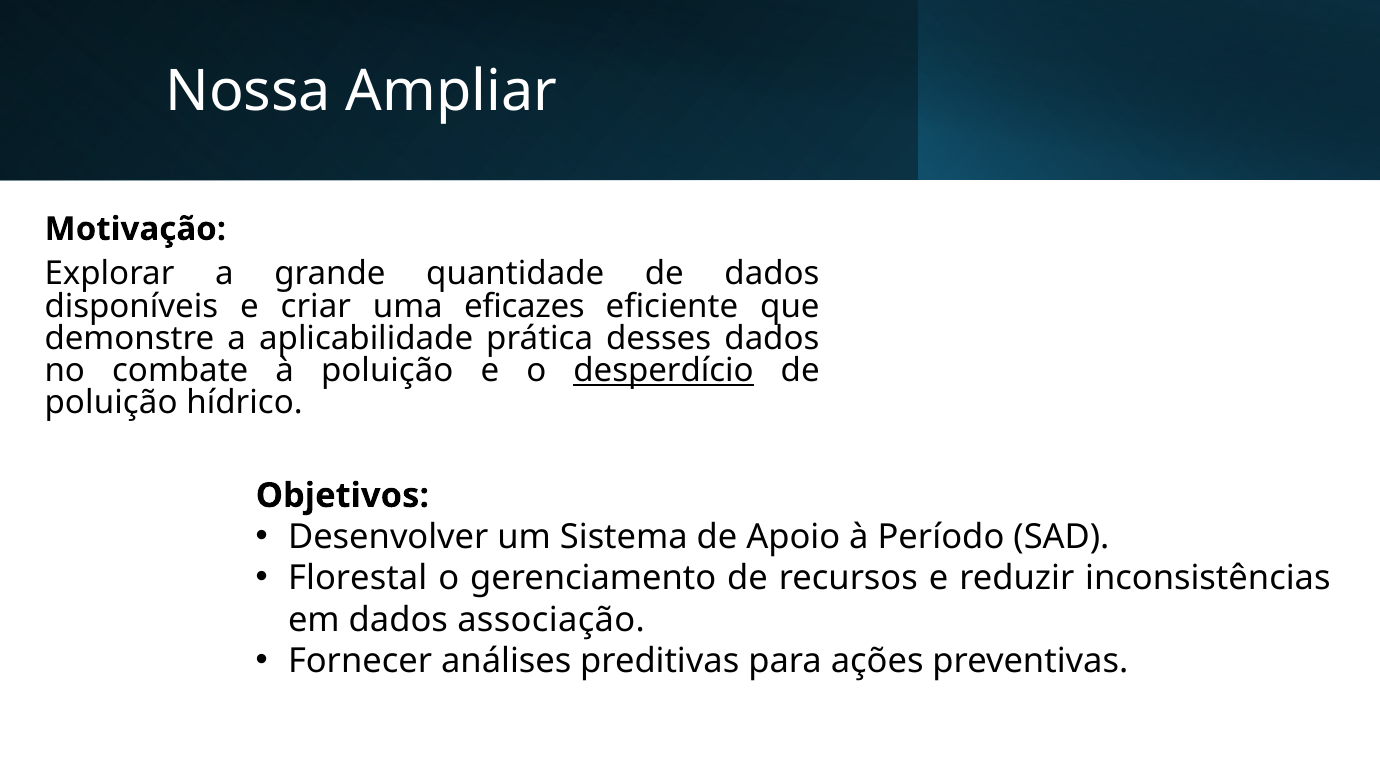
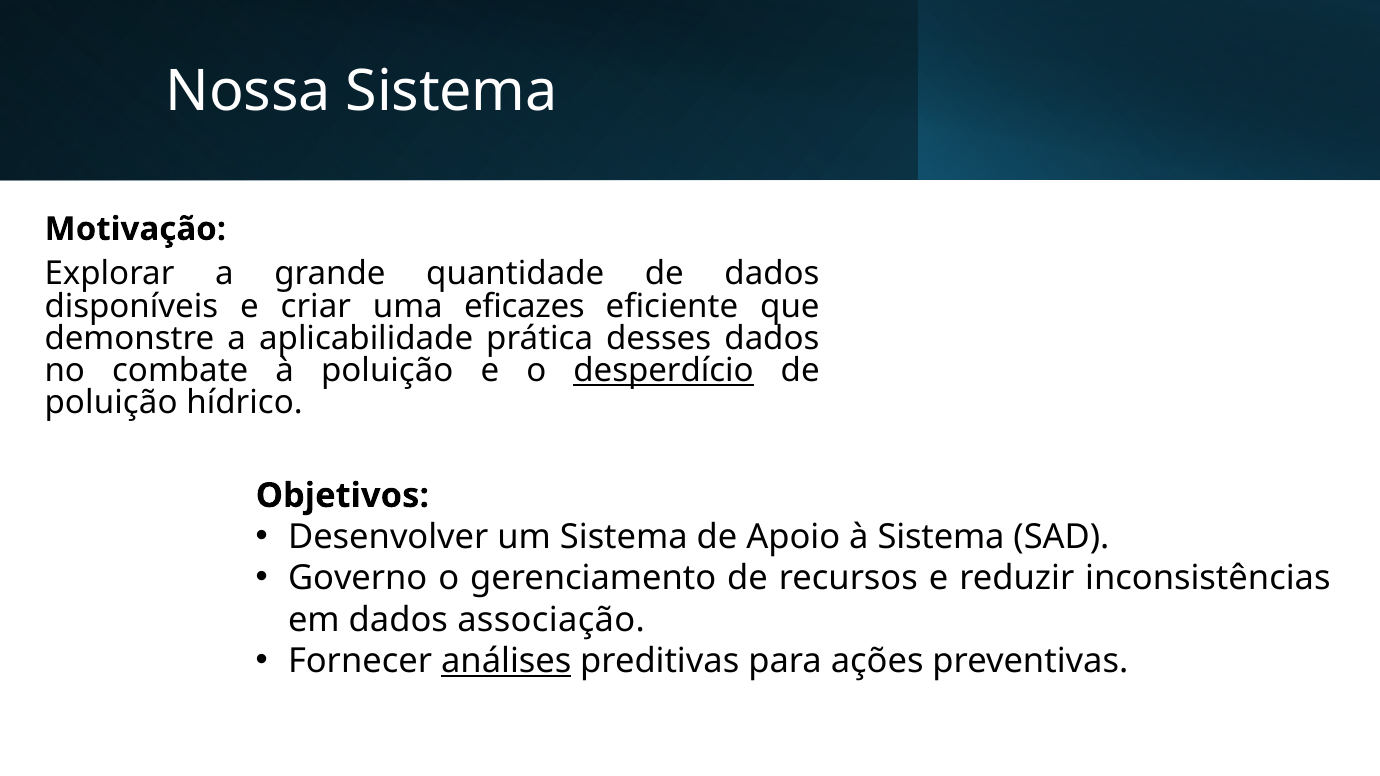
Nossa Ampliar: Ampliar -> Sistema (452, 91)
à Período: Período -> Sistema (941, 537)
Florestal: Florestal -> Governo (358, 579)
análises underline: none -> present (506, 661)
